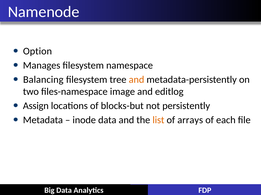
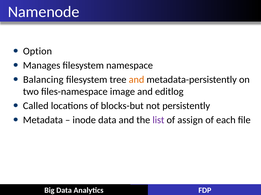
Assign: Assign -> Called (36, 106)
list colour: orange -> purple (158, 120)
arrays: arrays -> assign (190, 120)
